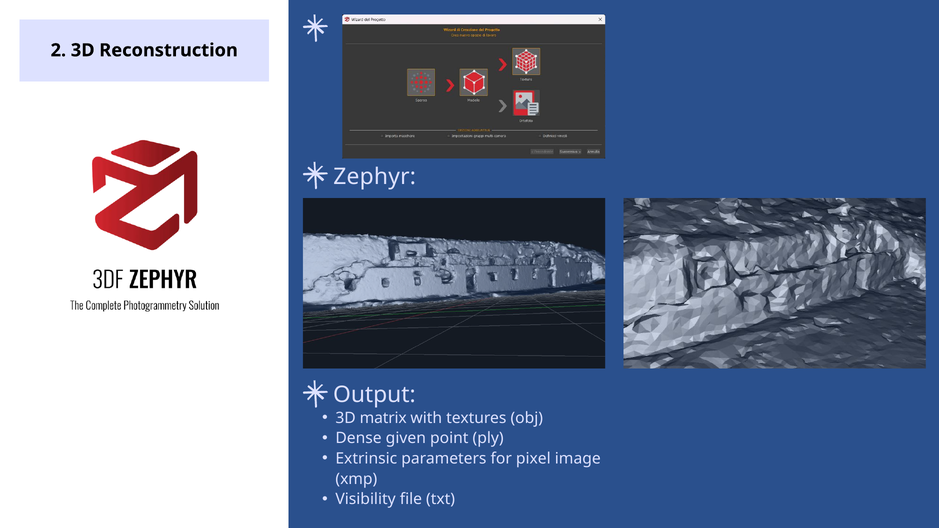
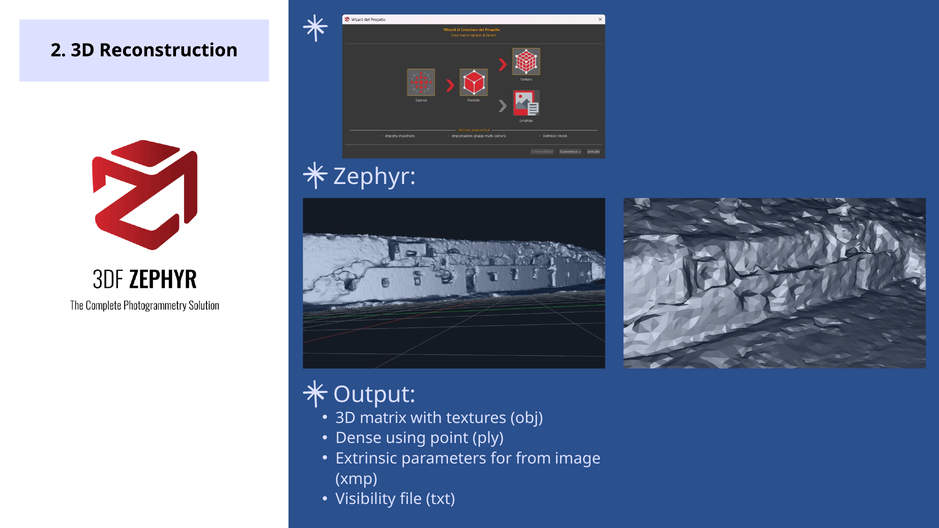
given: given -> using (406, 438)
pixel: pixel -> from (533, 459)
